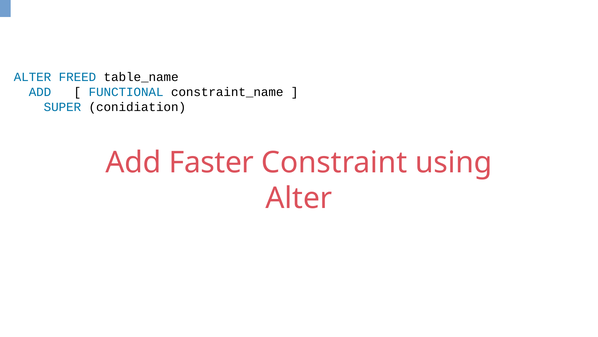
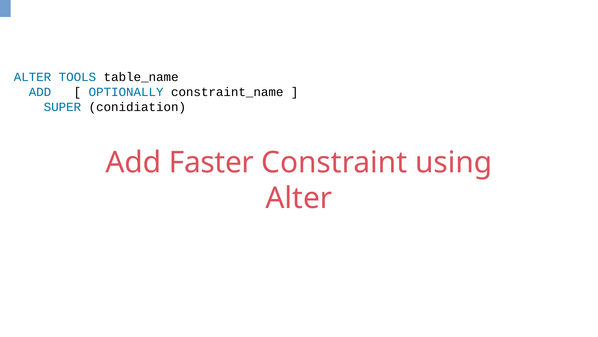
FREED: FREED -> TOOLS (77, 77)
FUNCTIONAL: FUNCTIONAL -> OPTIONALLY (126, 92)
